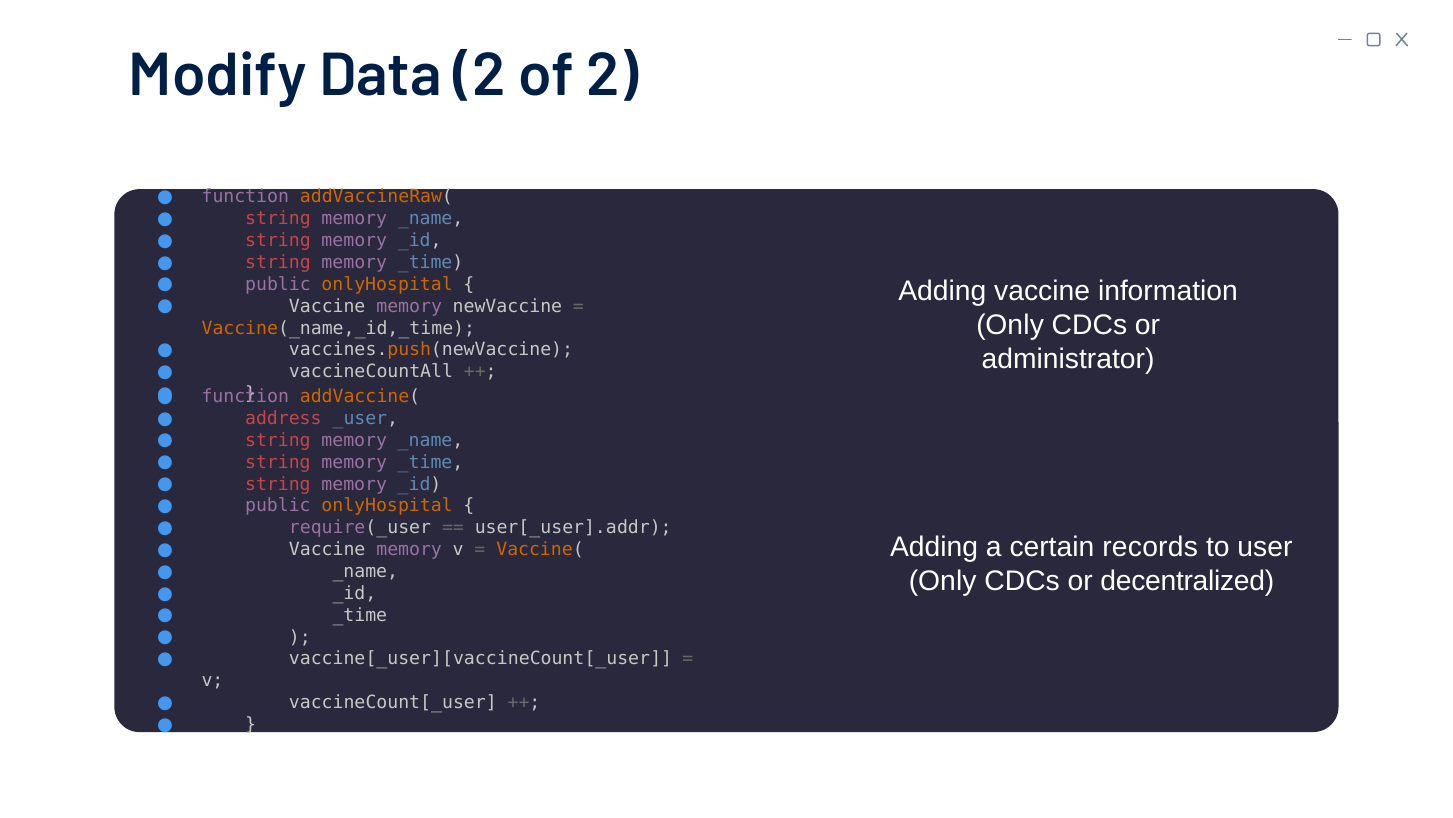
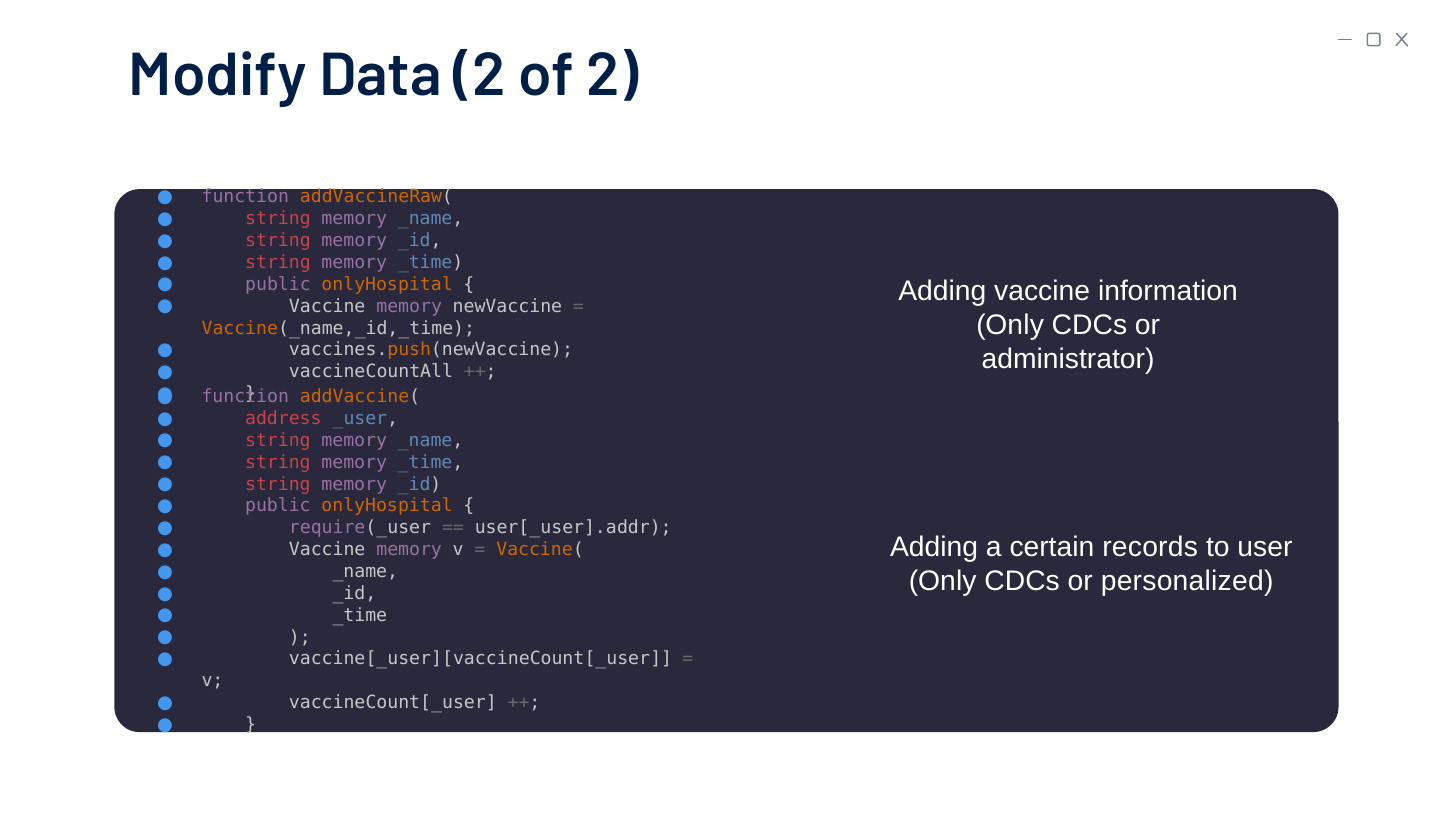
decentralized: decentralized -> personalized (1187, 581)
